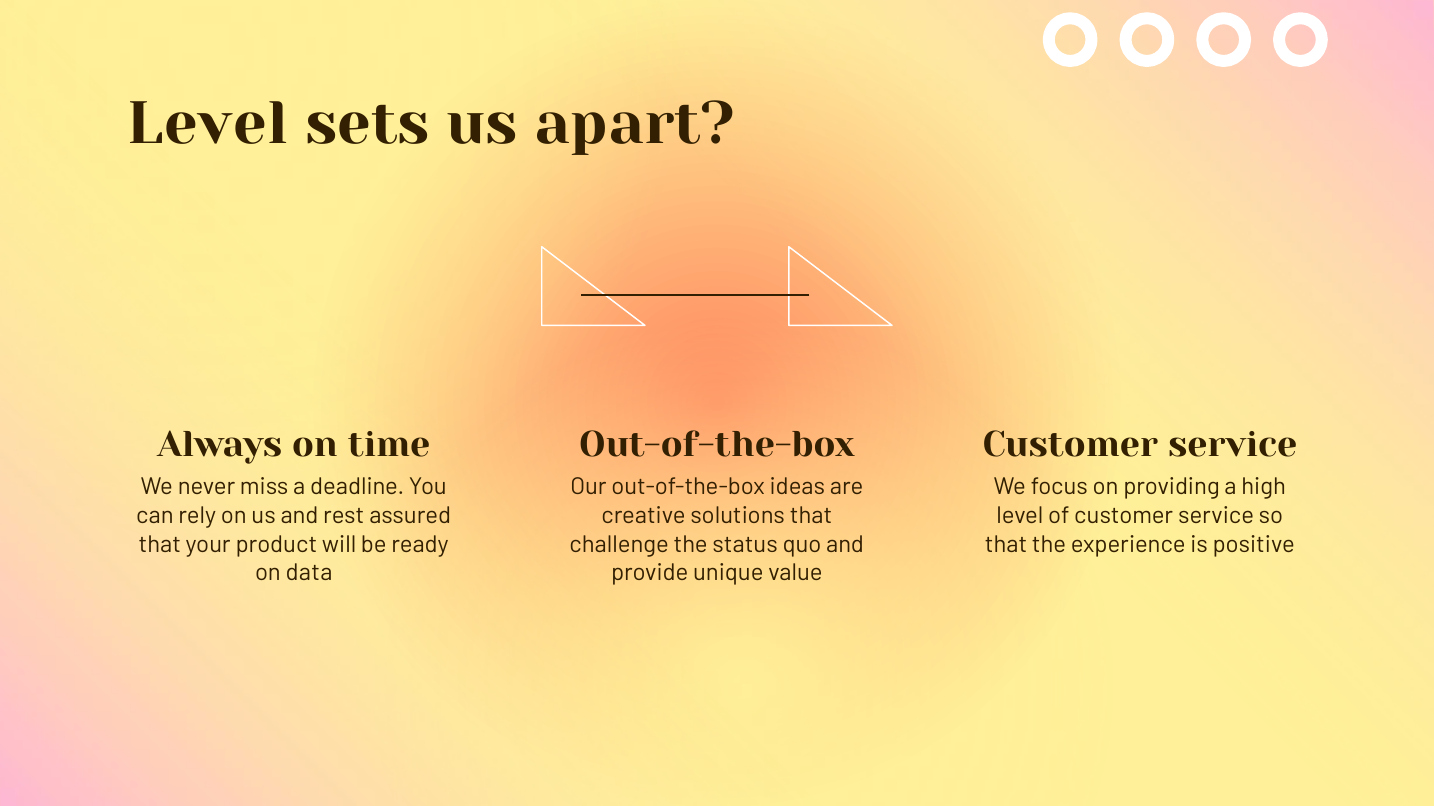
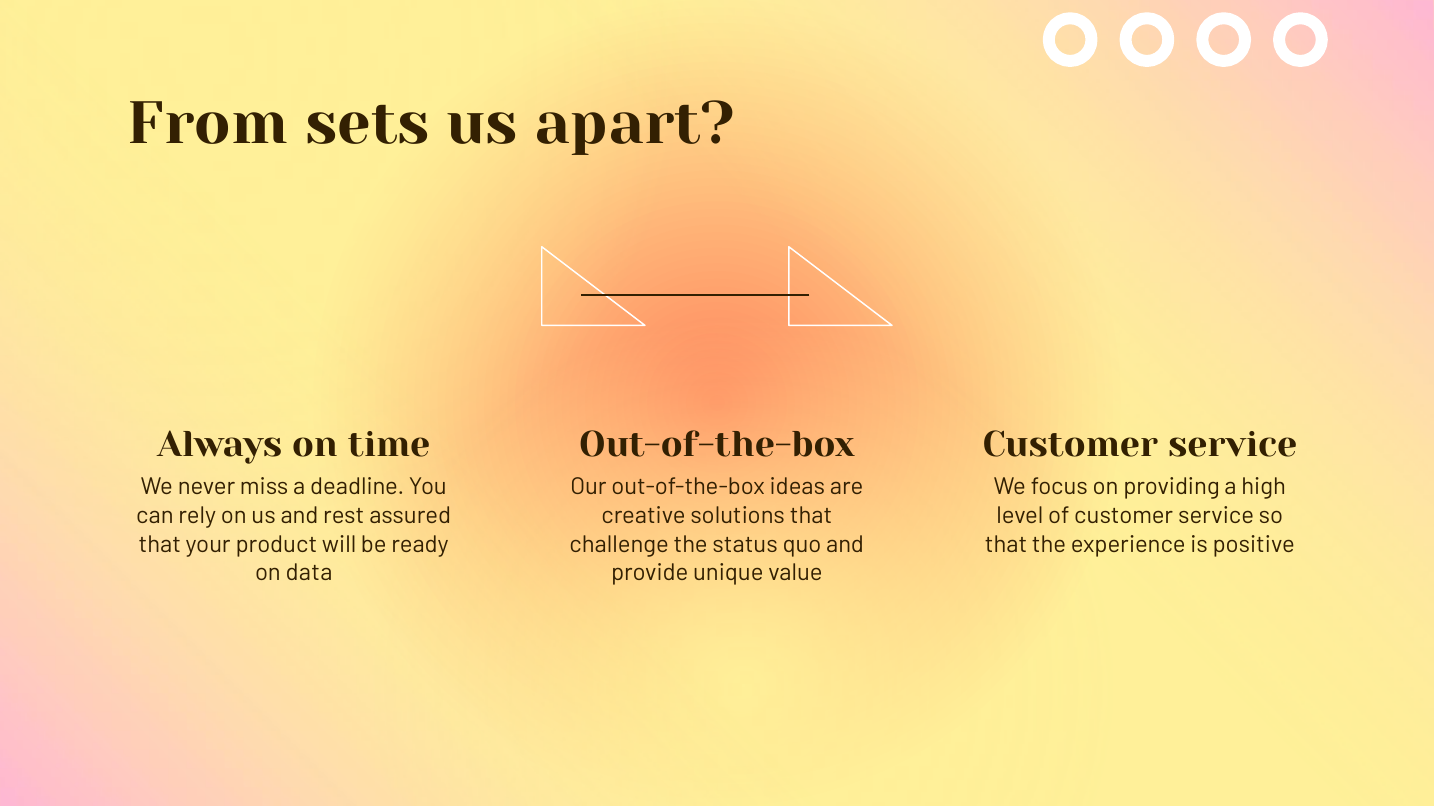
Level: Level -> From (208, 124)
